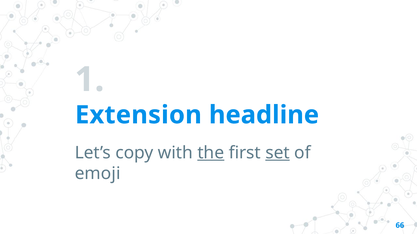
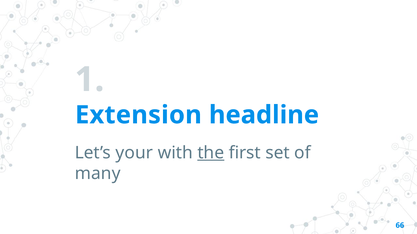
copy: copy -> your (134, 153)
set underline: present -> none (278, 153)
emoji: emoji -> many (98, 174)
